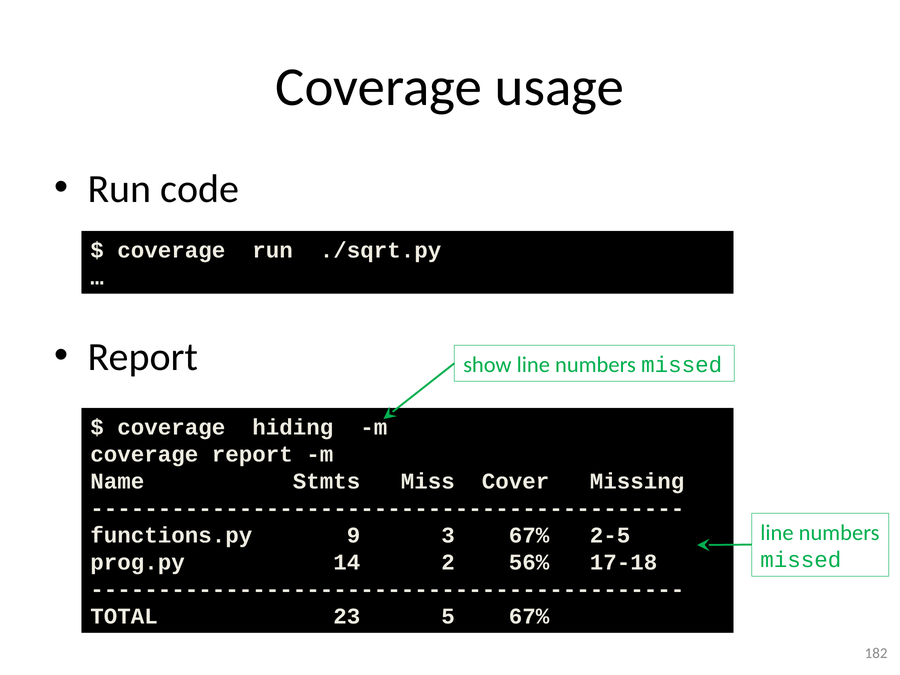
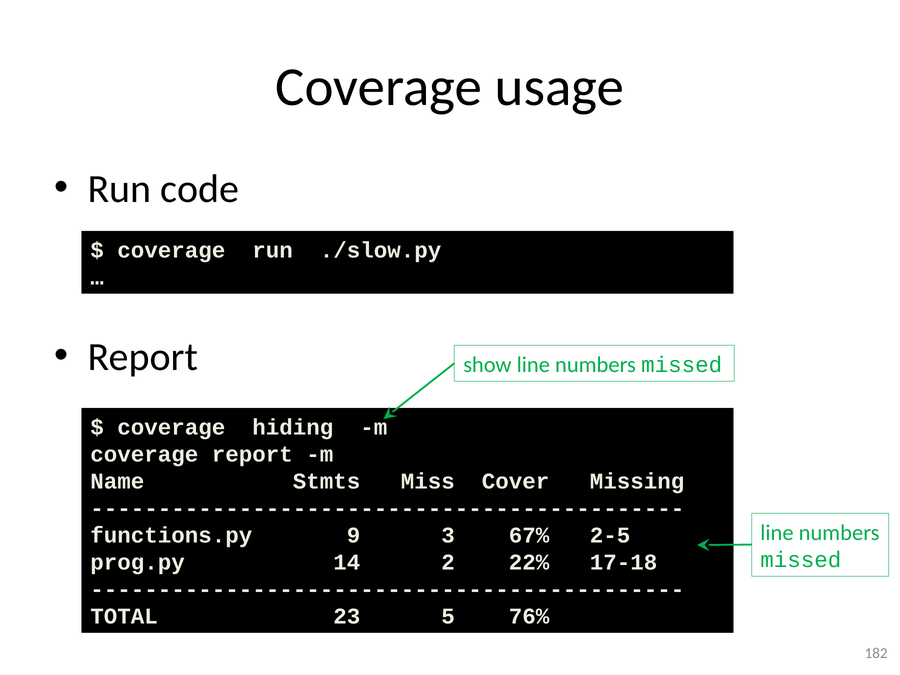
./sqrt.py: ./sqrt.py -> ./slow.py (381, 250)
56%: 56% -> 22% (529, 562)
5 67%: 67% -> 76% (529, 616)
